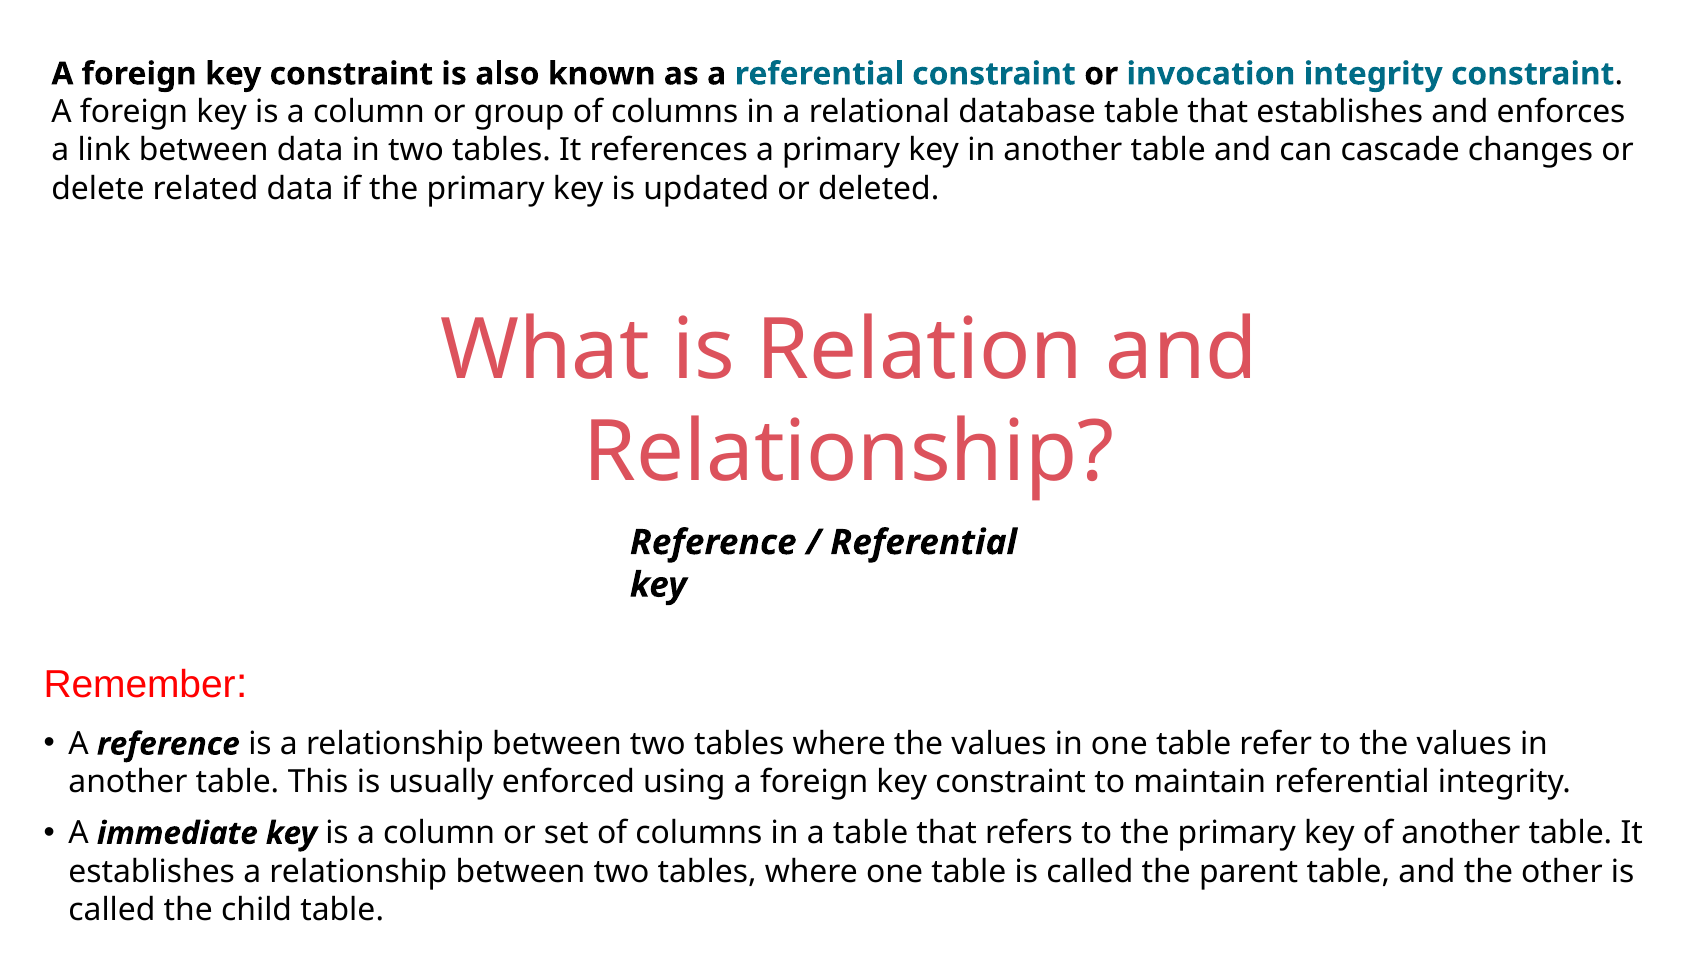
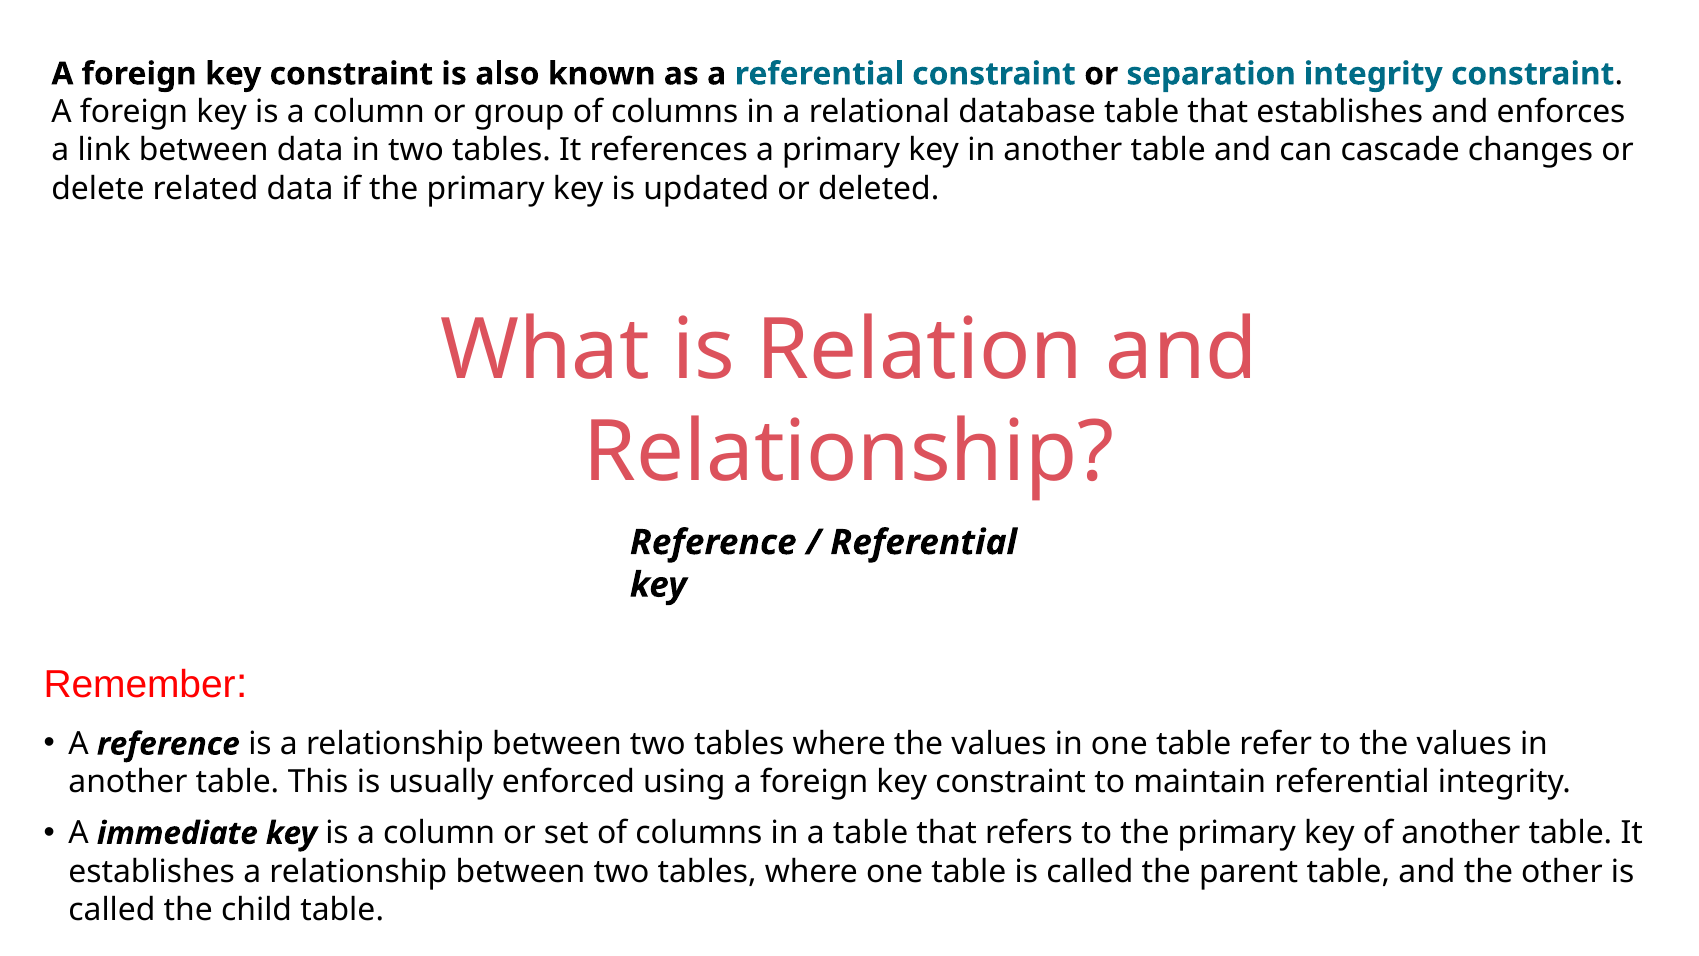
invocation: invocation -> separation (1211, 74)
